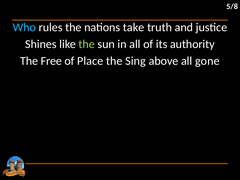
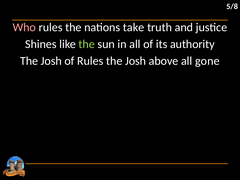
Who colour: light blue -> pink (24, 27)
Free: Free -> Josh (51, 61)
of Place: Place -> Rules (90, 61)
Sing: Sing -> Josh (136, 61)
